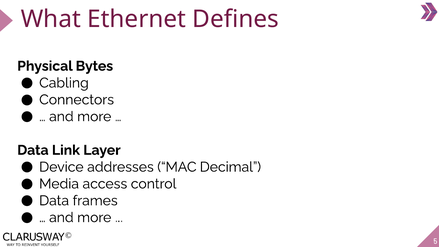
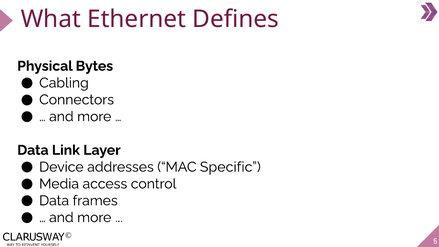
Decimal: Decimal -> Specific (230, 167)
